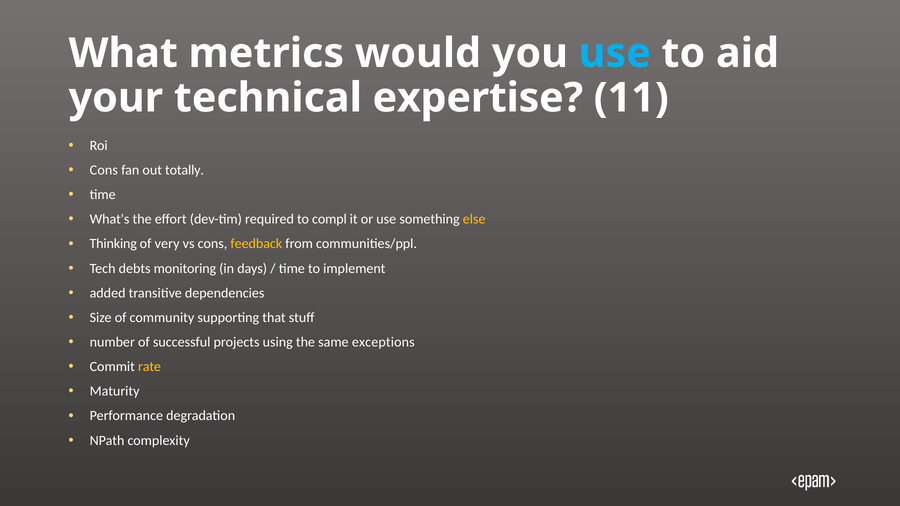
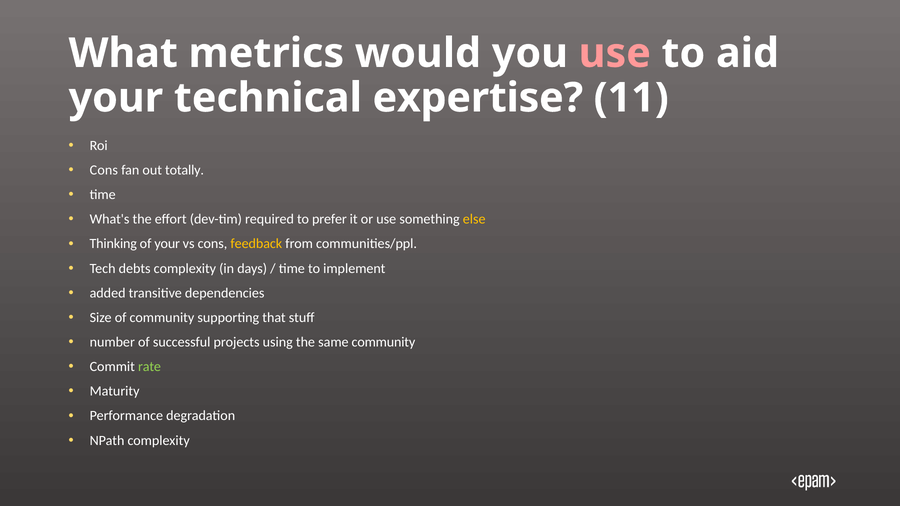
use colour: light blue -> pink (615, 53)
compl: compl -> prefer (329, 219)
of very: very -> your (167, 244)
debts monitoring: monitoring -> complexity (185, 269)
same exceptions: exceptions -> community (383, 342)
rate colour: yellow -> light green (150, 367)
